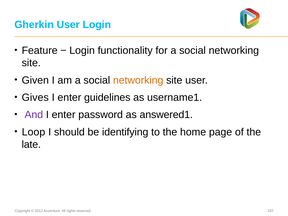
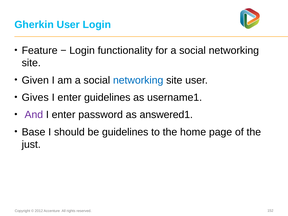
networking colour: orange -> blue (138, 80)
Loop: Loop -> Base (34, 132)
be identifying: identifying -> guidelines (125, 132)
late: late -> just (31, 144)
